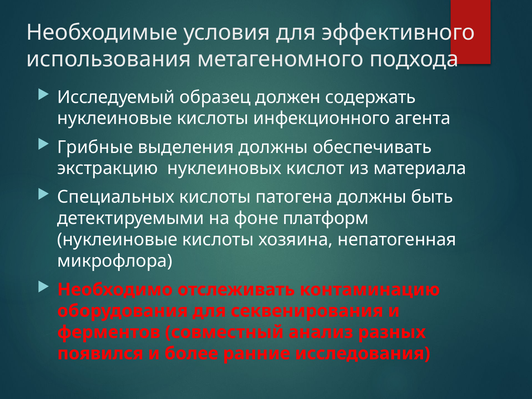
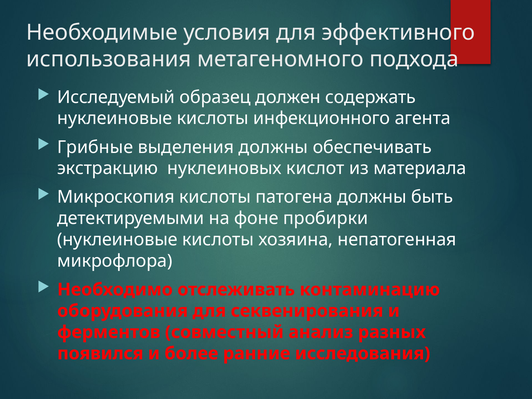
Специальных: Специальных -> Микроскопия (116, 197)
платформ: платформ -> пробирки (326, 218)
